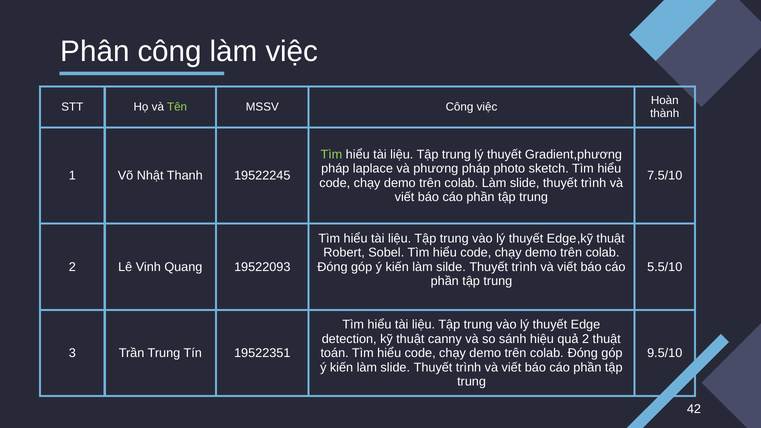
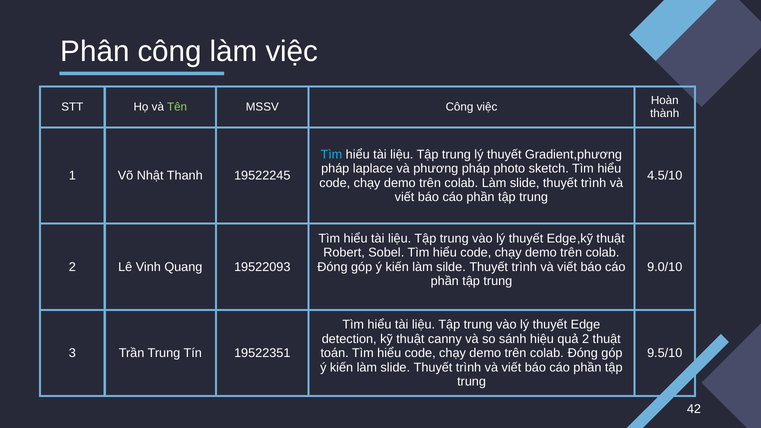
Tìm colour: light green -> light blue (331, 154)
7.5/10: 7.5/10 -> 4.5/10 (665, 176)
5.5/10: 5.5/10 -> 9.0/10 (665, 267)
